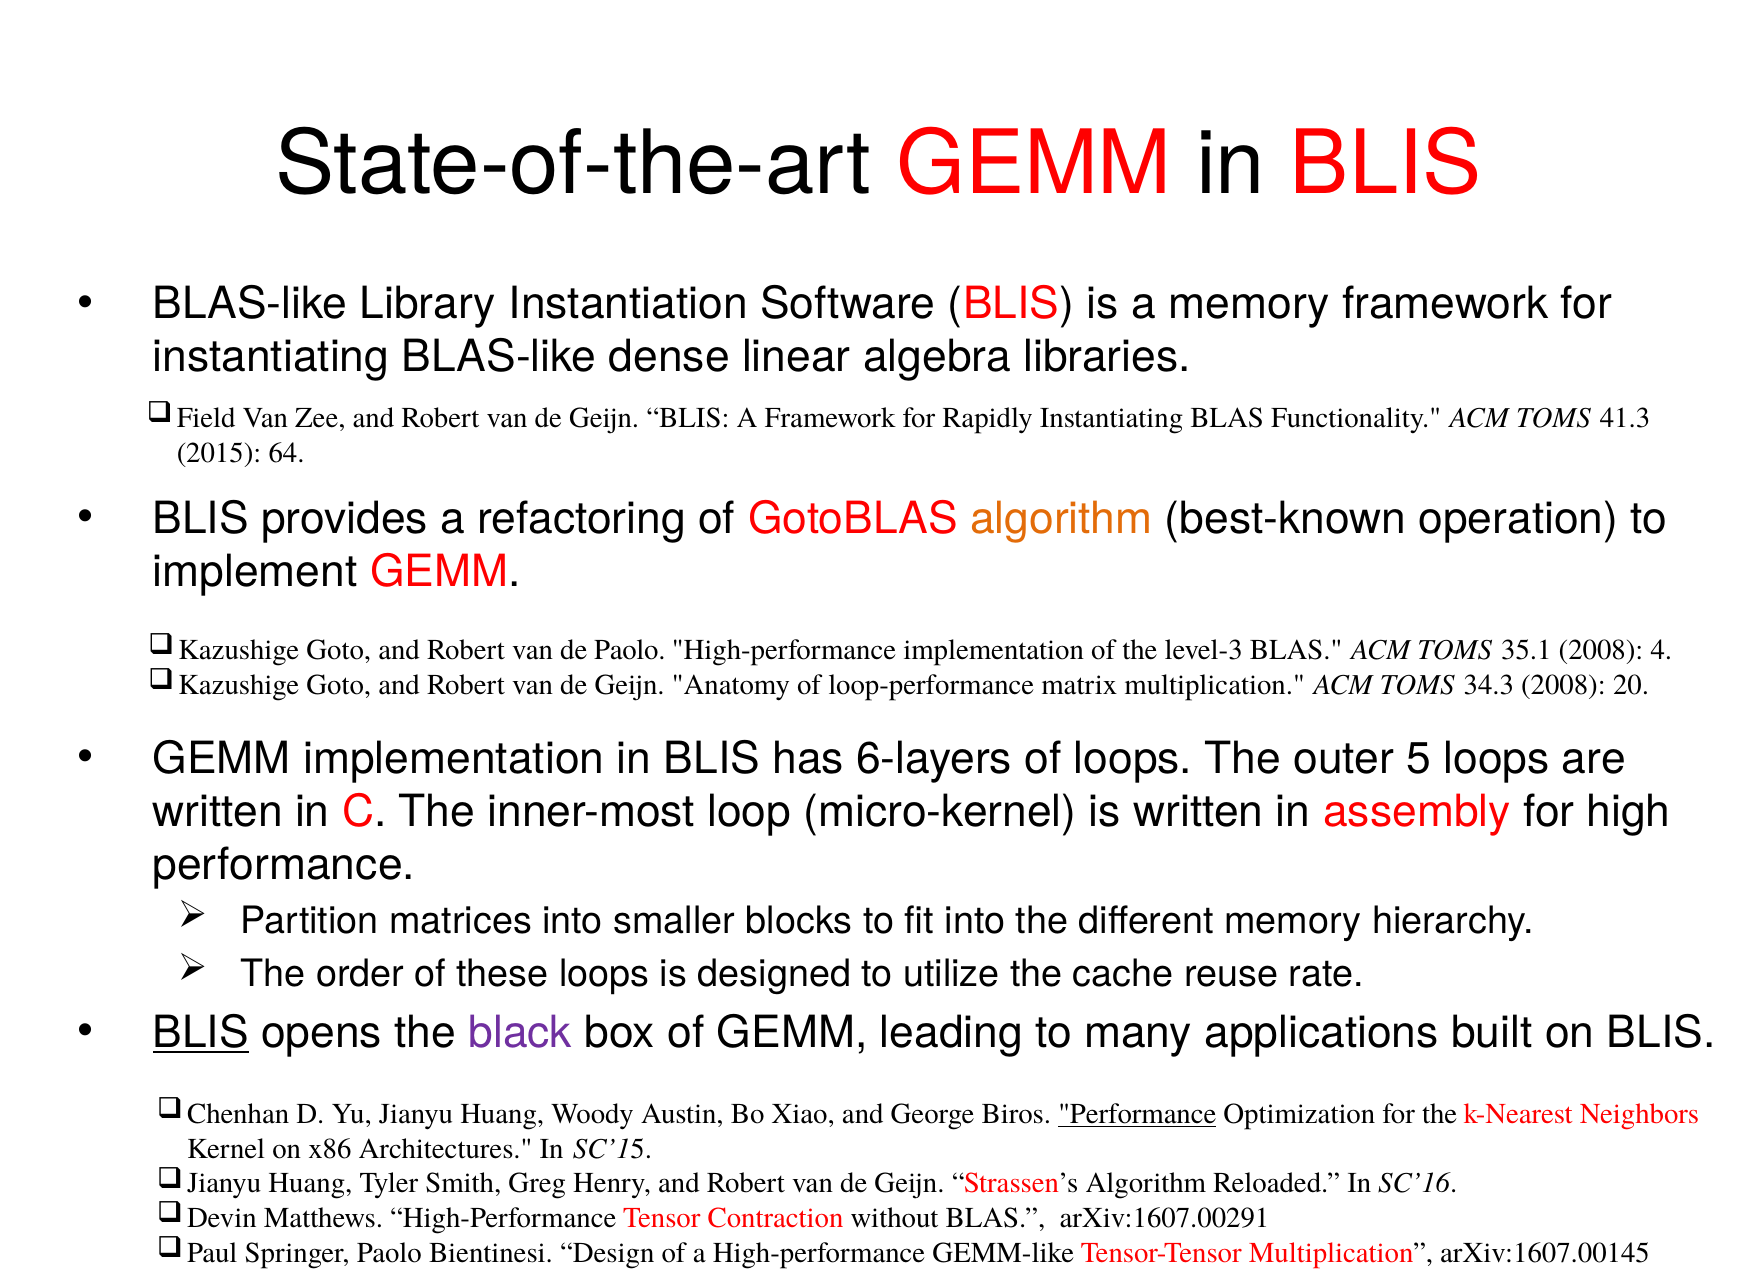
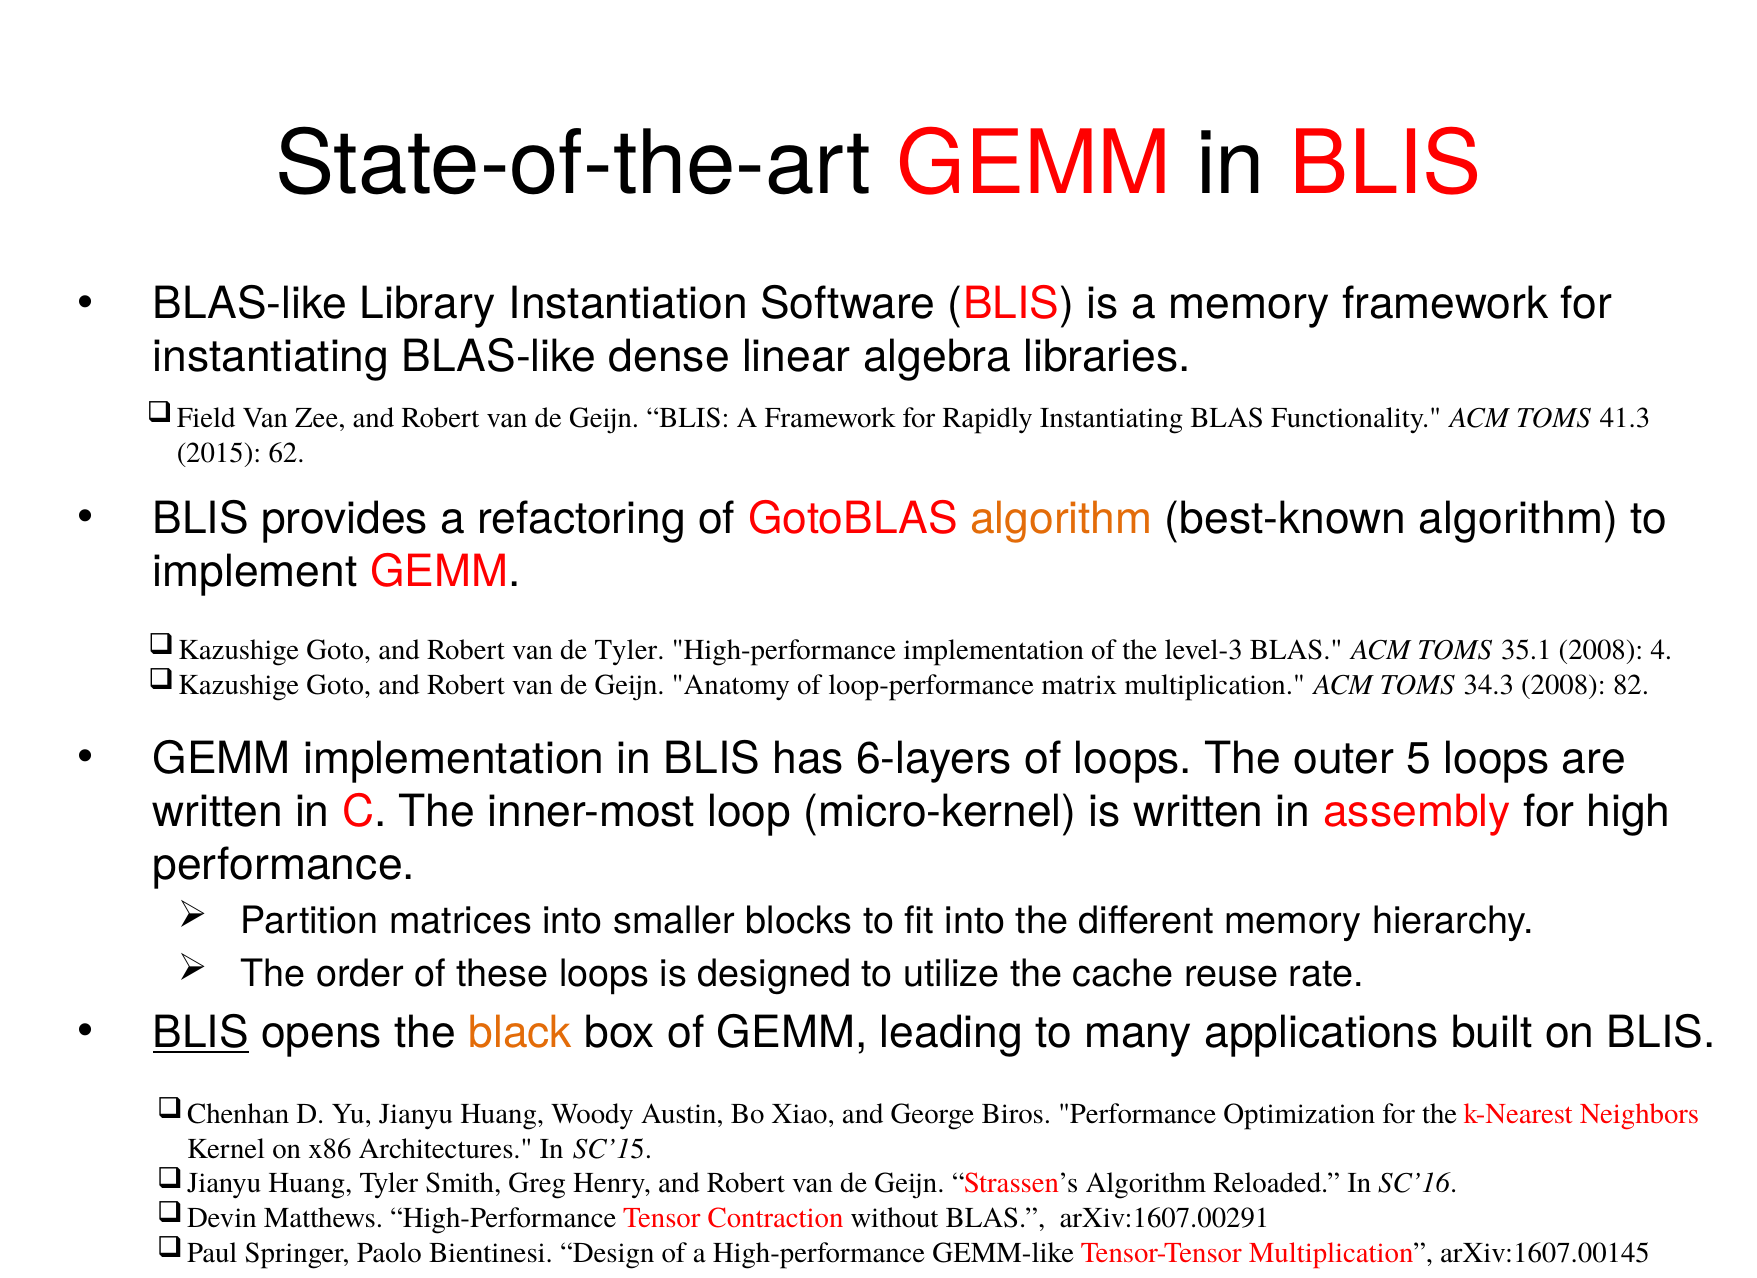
64: 64 -> 62 (287, 453)
best-known operation: operation -> algorithm (1518, 519)
de Paolo: Paolo -> Tyler (630, 650)
20: 20 -> 82 (1631, 685)
black colour: purple -> orange (520, 1033)
Performance underline: present -> none (1137, 1114)
